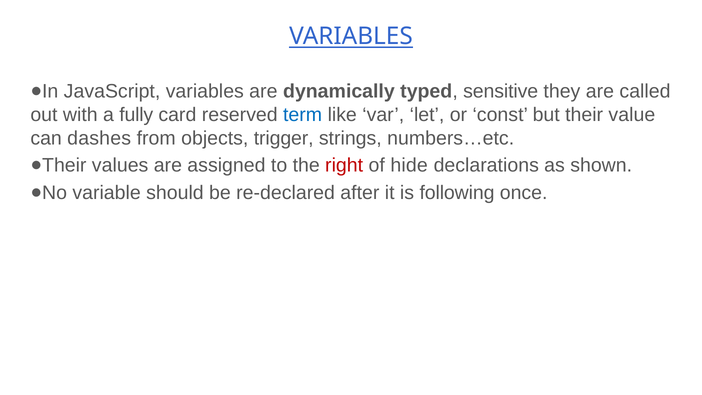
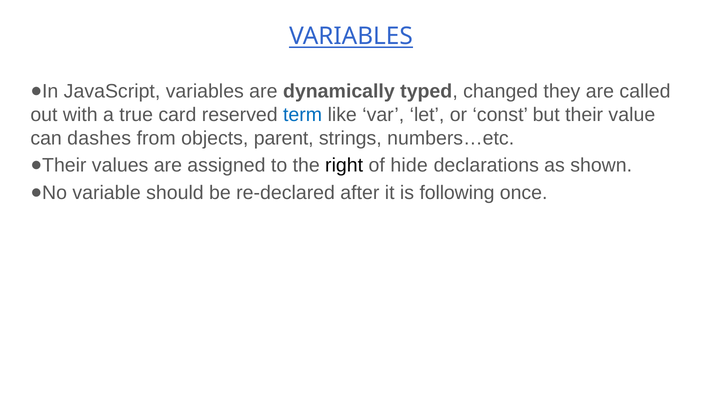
sensitive: sensitive -> changed (501, 91)
fully: fully -> true (136, 115)
trigger: trigger -> parent (284, 138)
right colour: red -> black (344, 165)
